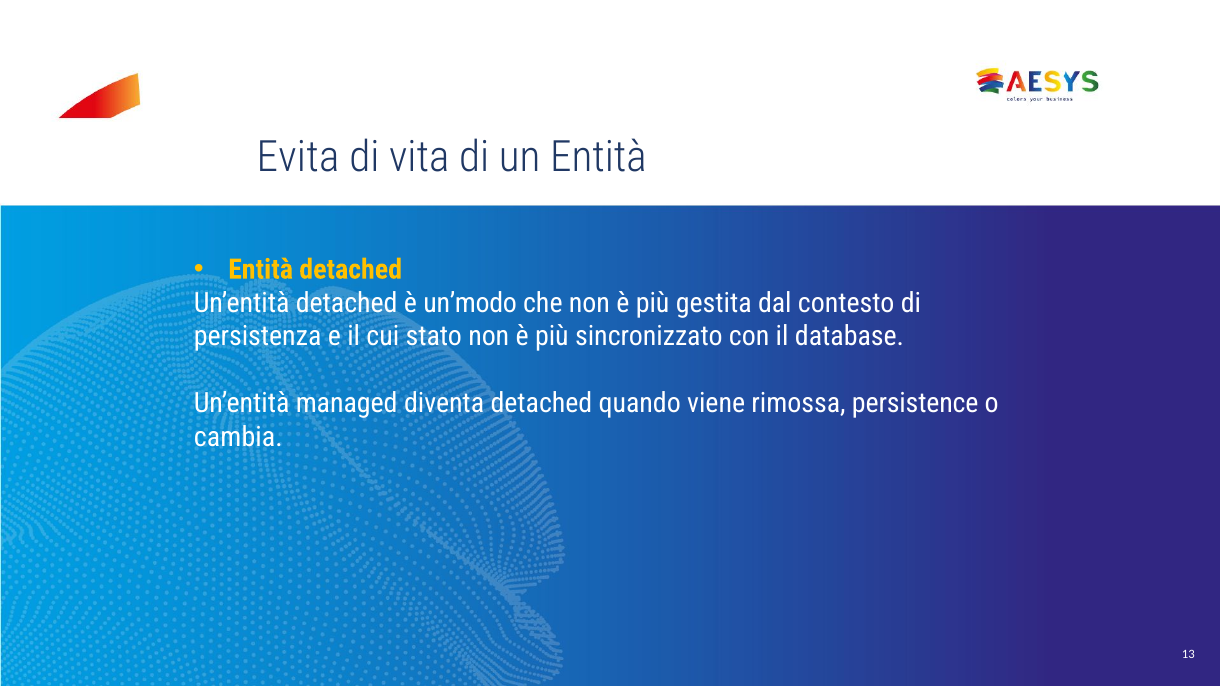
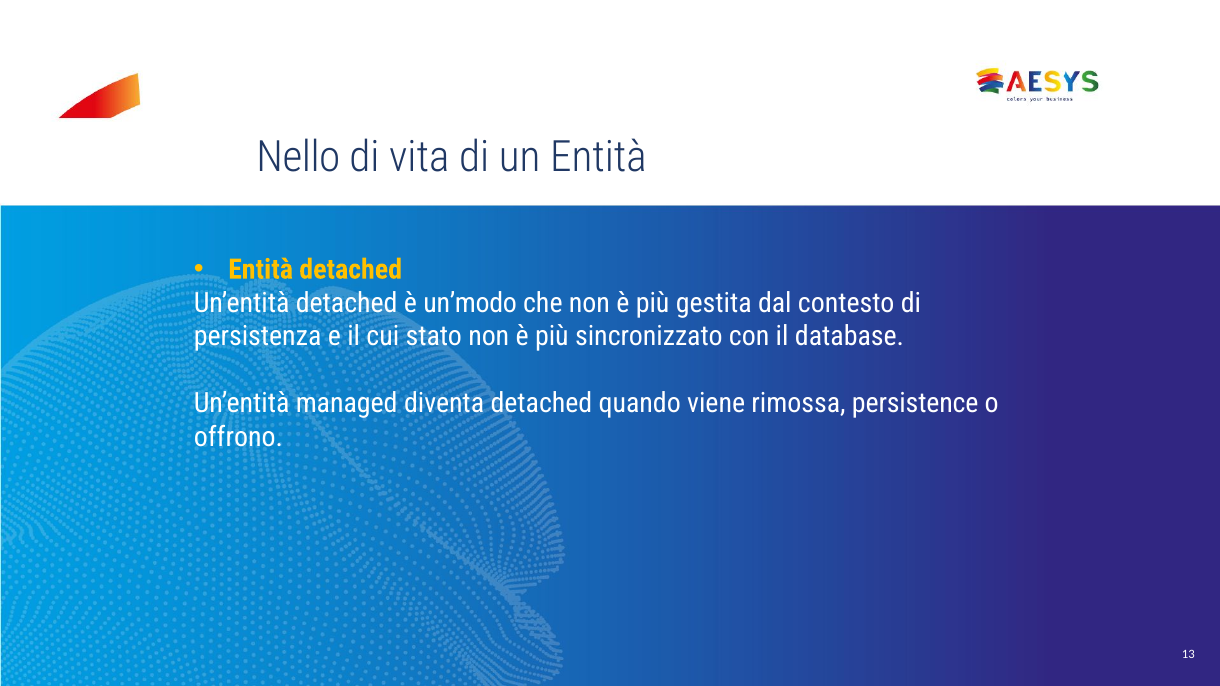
Evita: Evita -> Nello (298, 157)
cambia: cambia -> offrono (238, 437)
